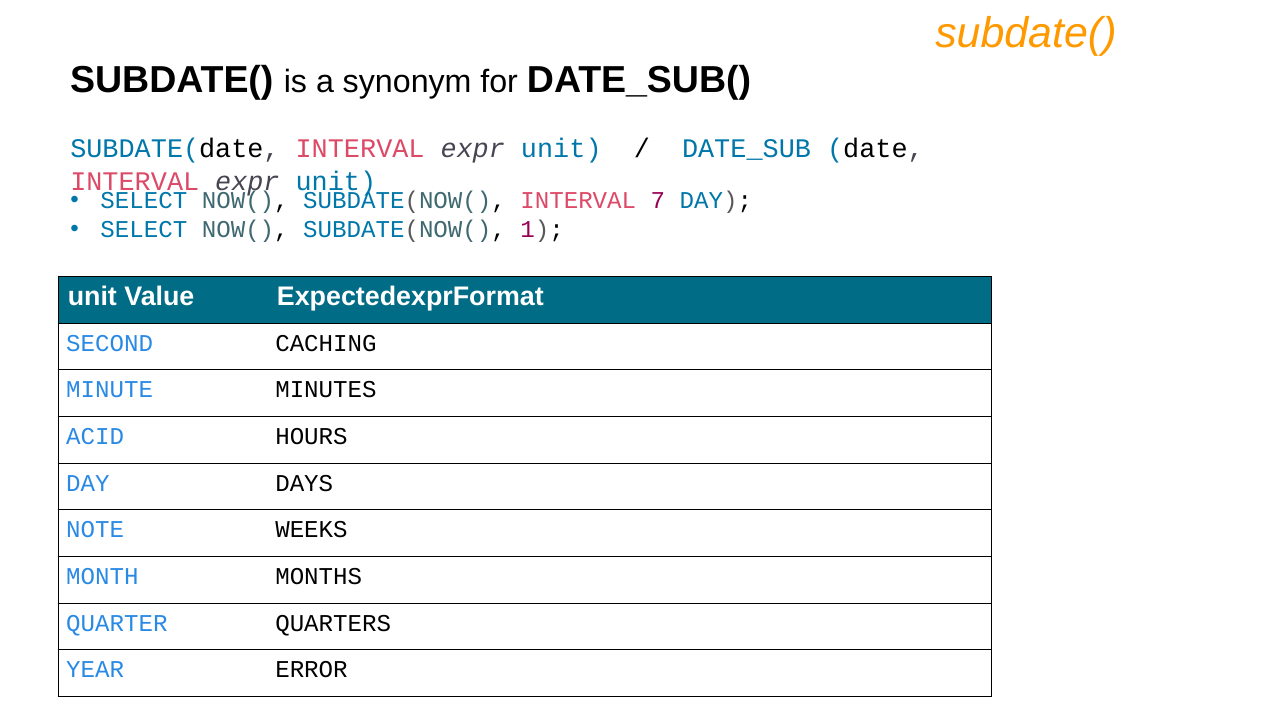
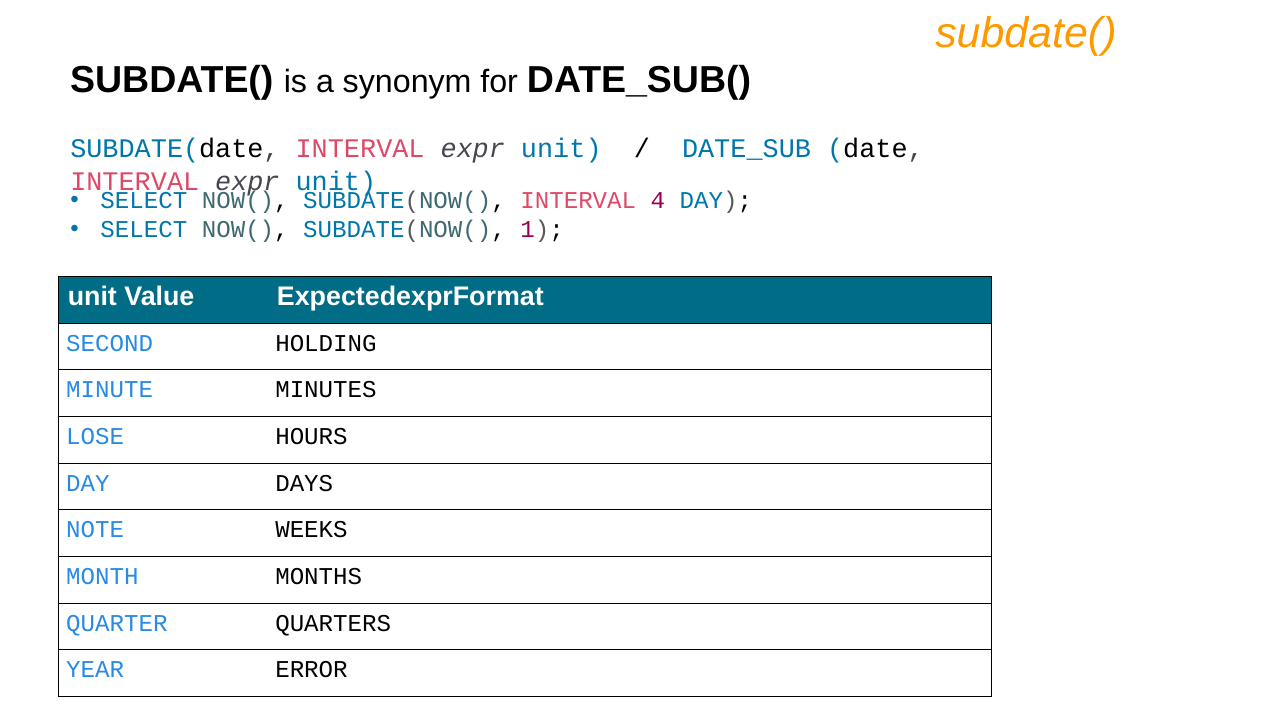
7: 7 -> 4 (658, 200)
CACHING: CACHING -> HOLDING (326, 343)
ACID: ACID -> LOSE (95, 436)
